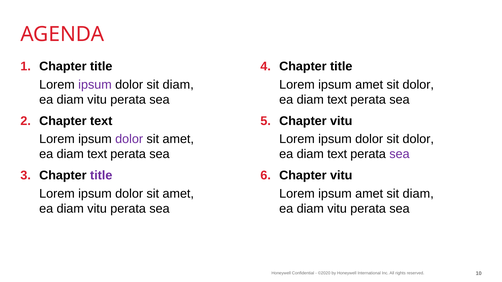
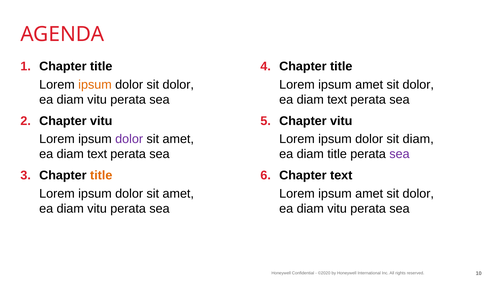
ipsum colour: purple -> orange (95, 85)
dolor sit diam: diam -> dolor (178, 85)
text: text -> vitu (101, 121)
dolor sit dolor: dolor -> diam (418, 139)
text: text -> title (337, 154)
title colour: purple -> orange (101, 176)
vitu: vitu -> text (341, 176)
diam: diam -> dolor (418, 194)
